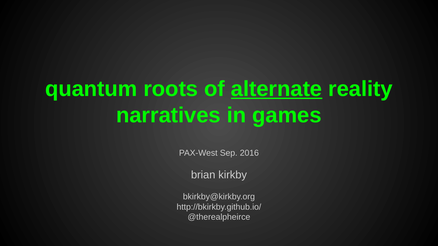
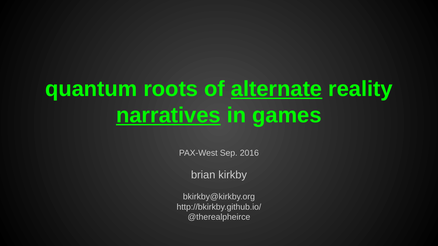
narratives underline: none -> present (168, 115)
